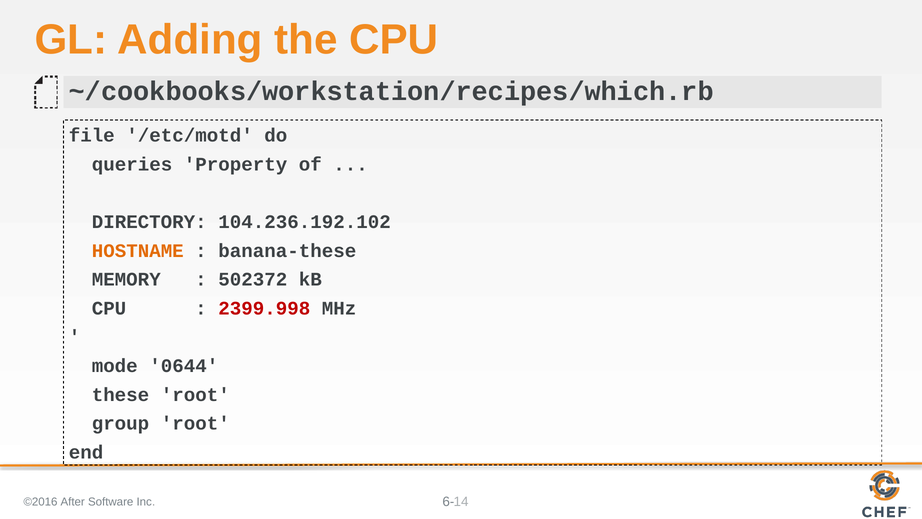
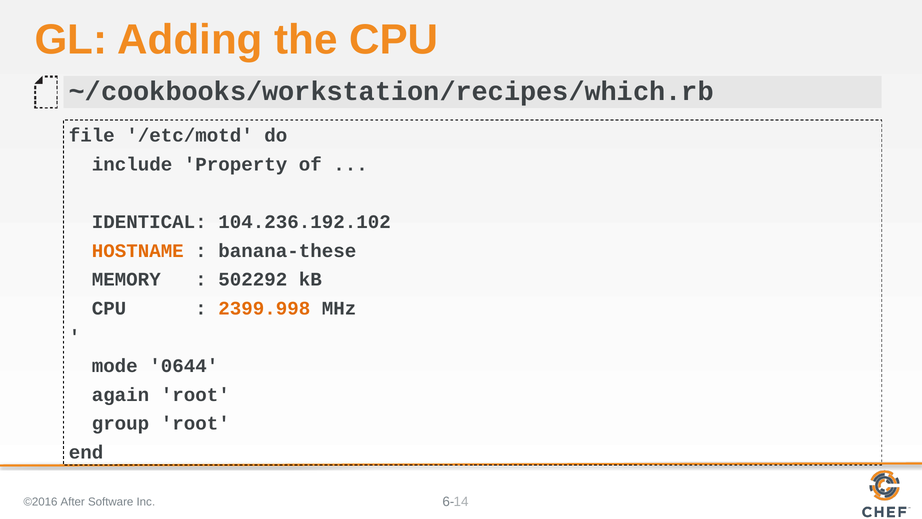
queries: queries -> include (132, 164)
DIRECTORY: DIRECTORY -> IDENTICAL (149, 222)
502372: 502372 -> 502292 (253, 279)
2399.998 colour: red -> orange (264, 308)
these: these -> again (120, 394)
